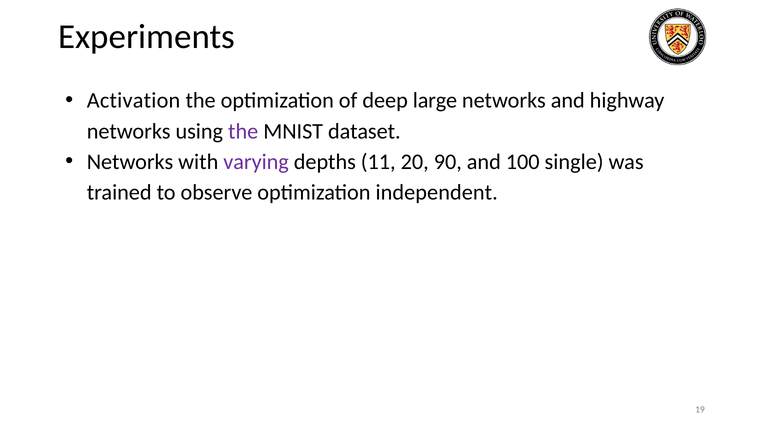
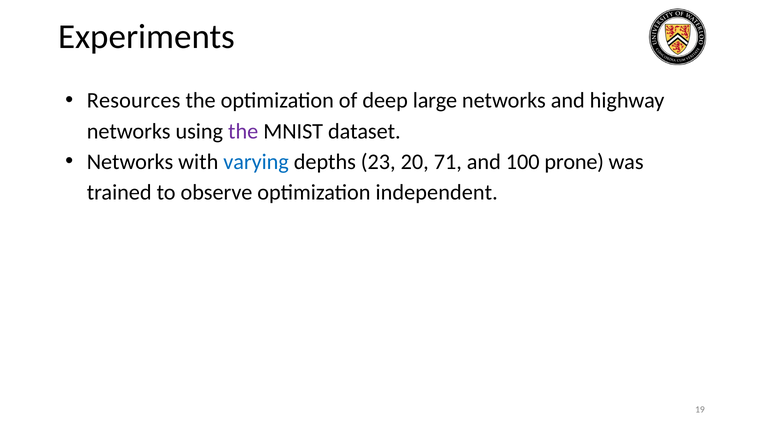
Activation: Activation -> Resources (134, 101)
varying colour: purple -> blue (256, 162)
11: 11 -> 23 (378, 162)
90: 90 -> 71 (448, 162)
single: single -> prone (574, 162)
